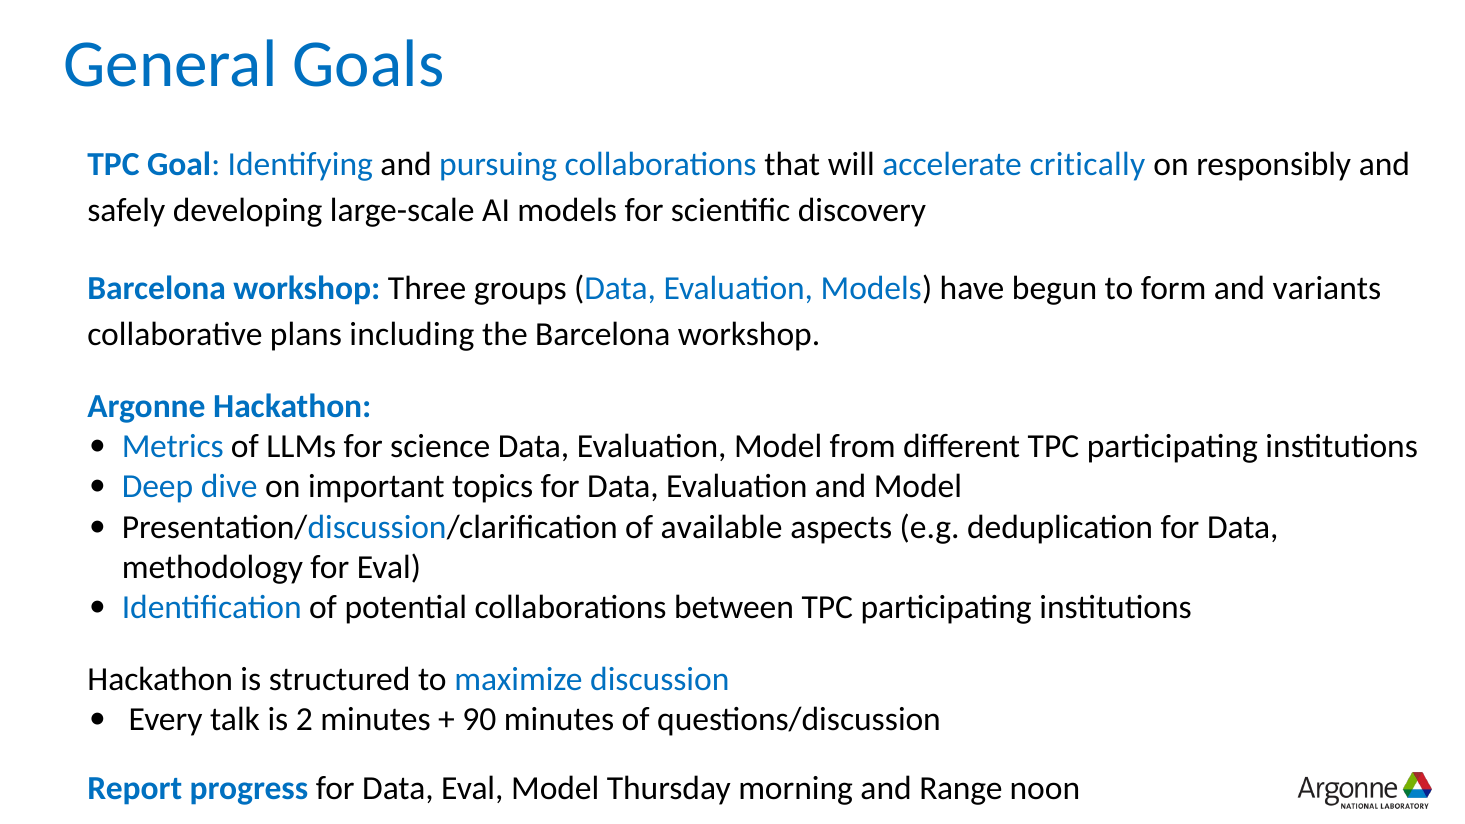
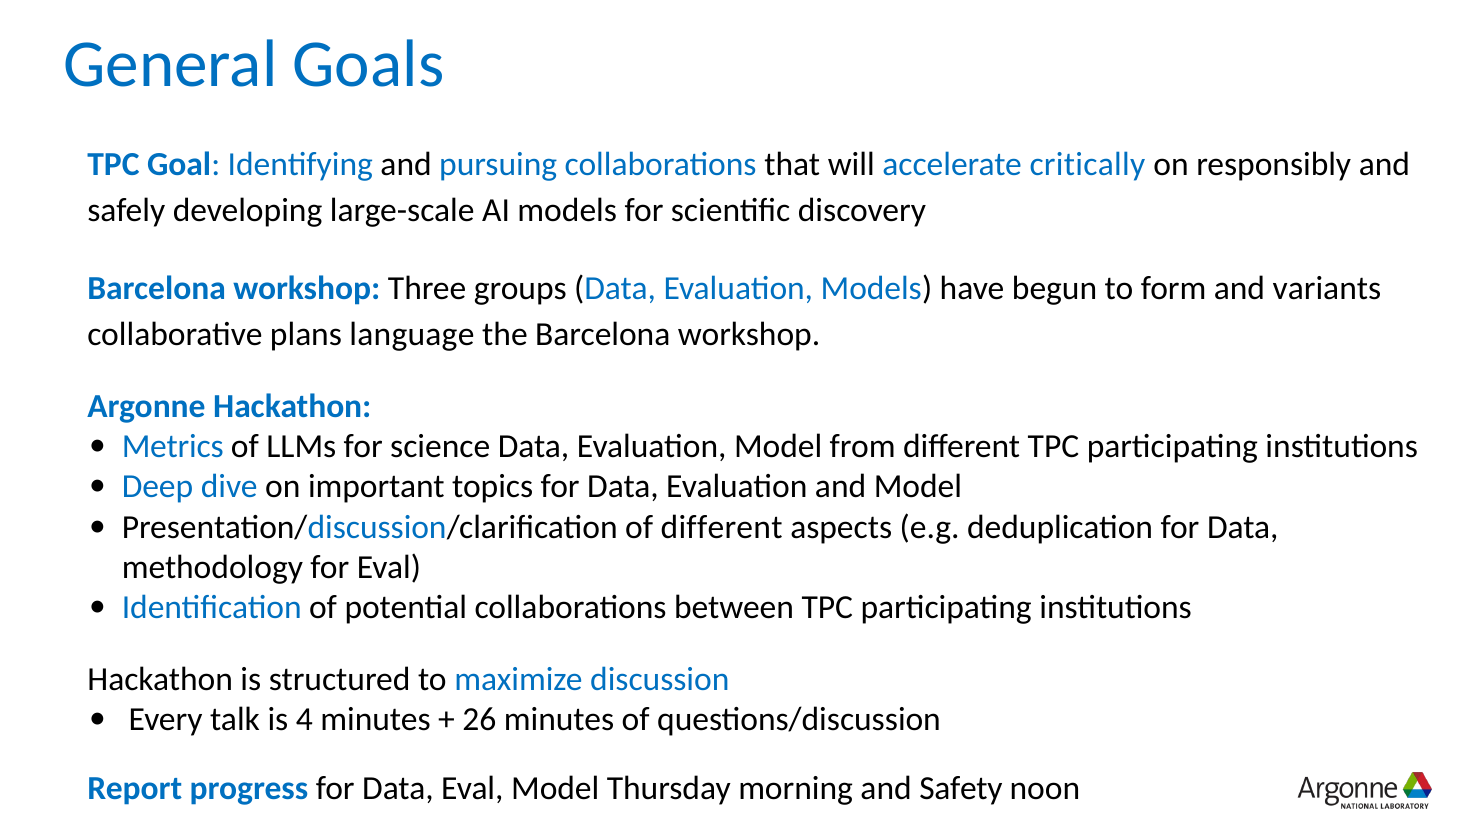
including: including -> language (412, 334)
of available: available -> different (722, 527)
2: 2 -> 4 (304, 719)
90: 90 -> 26 (479, 719)
Range: Range -> Safety (961, 789)
